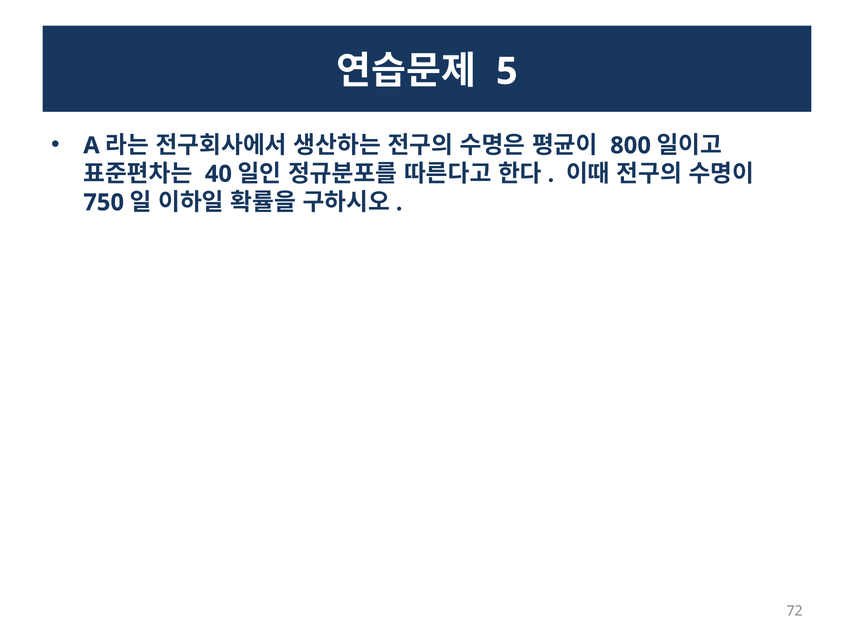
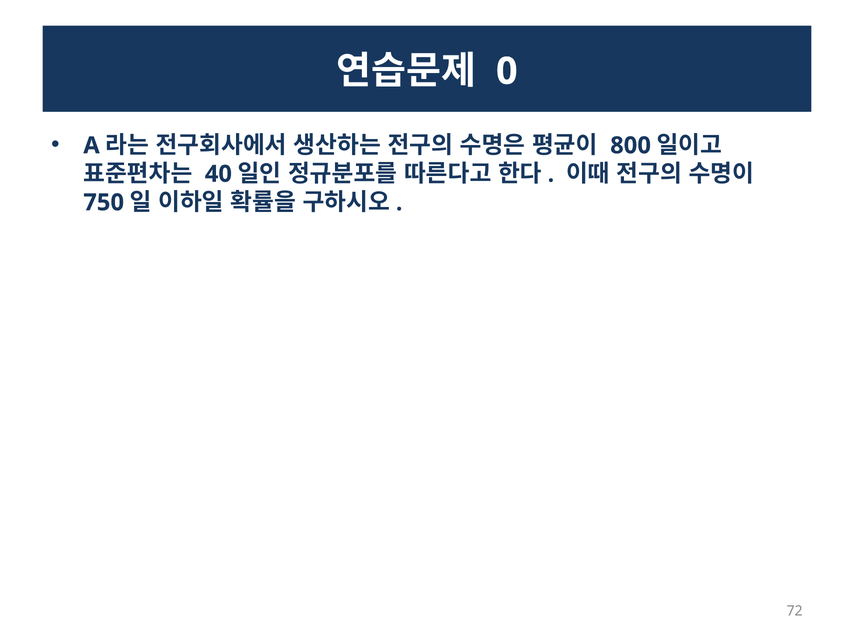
5: 5 -> 0 (507, 71)
